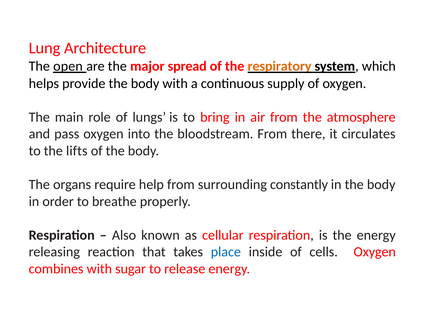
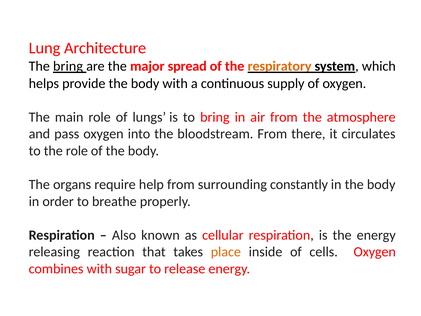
The open: open -> bring (68, 66)
the lifts: lifts -> role (77, 151)
place colour: blue -> orange (226, 252)
